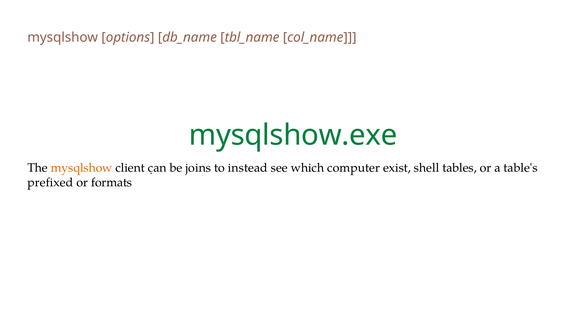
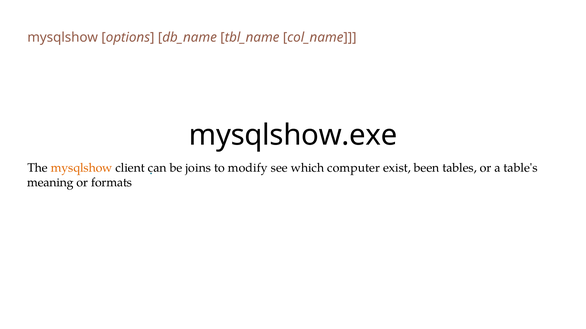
mysqlshow.exe colour: green -> black (293, 135)
instead: instead -> modify (248, 168)
shell: shell -> been (427, 168)
prefixed: prefixed -> meaning (50, 183)
